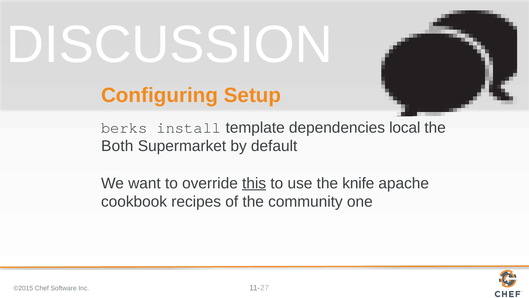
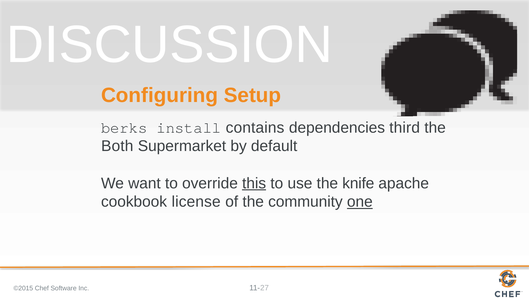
template: template -> contains (255, 127)
local: local -> third (405, 127)
recipes: recipes -> license (196, 202)
one underline: none -> present (360, 202)
